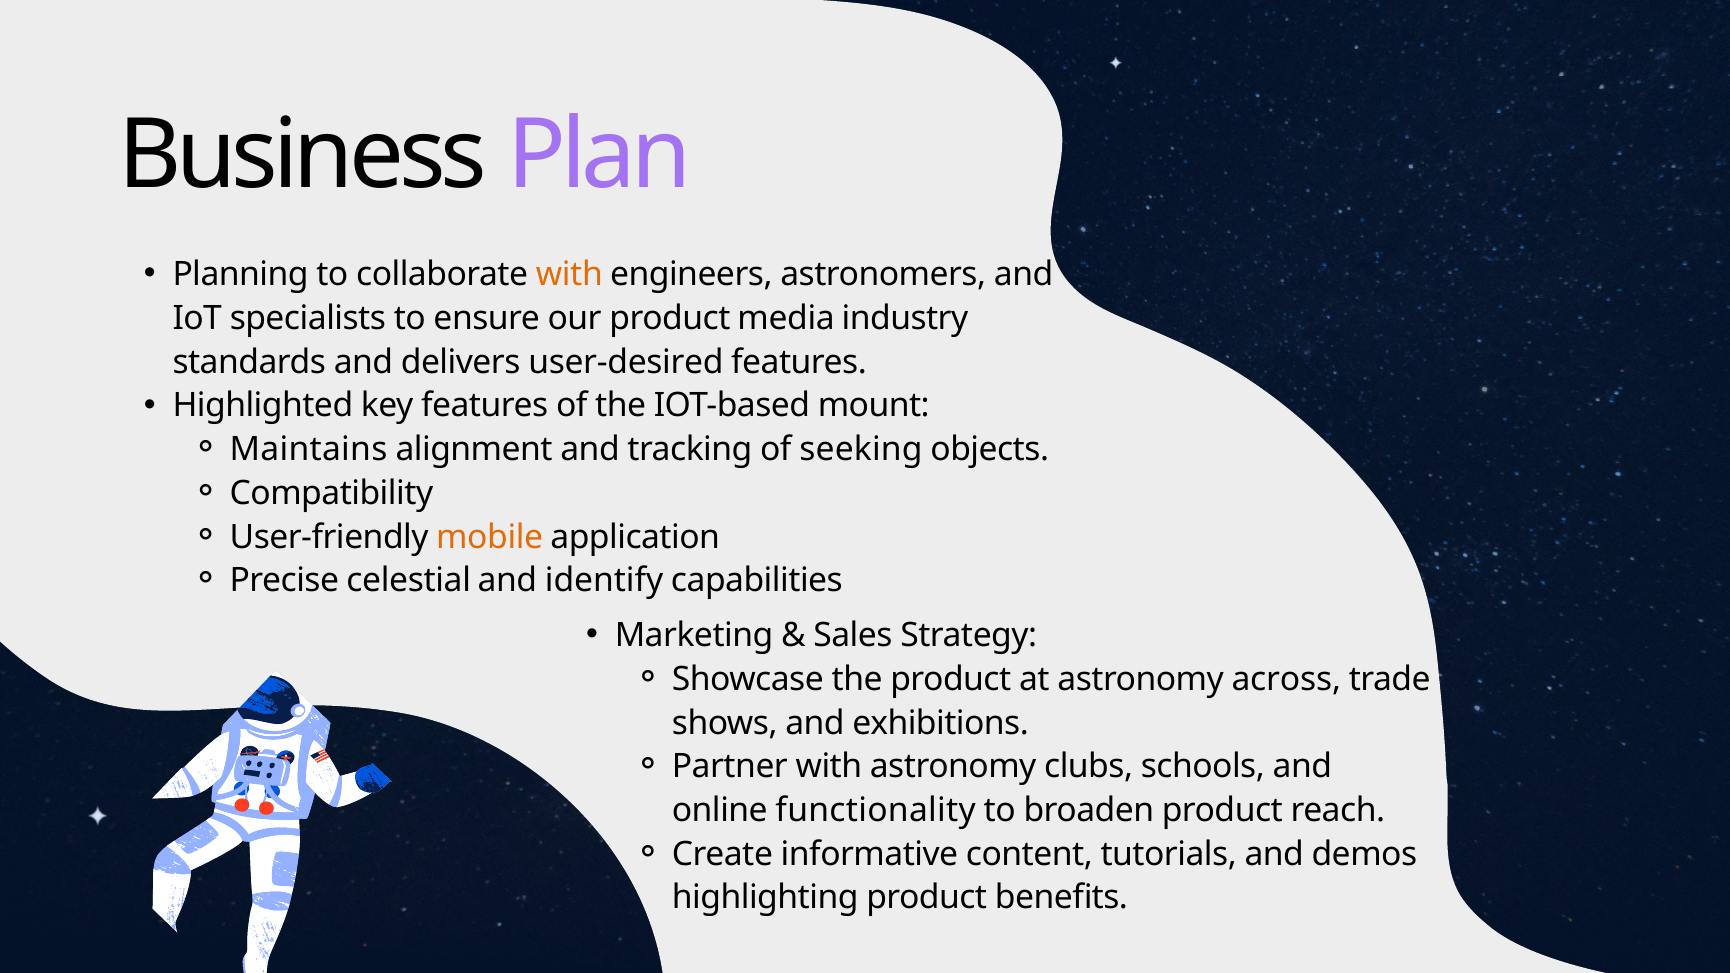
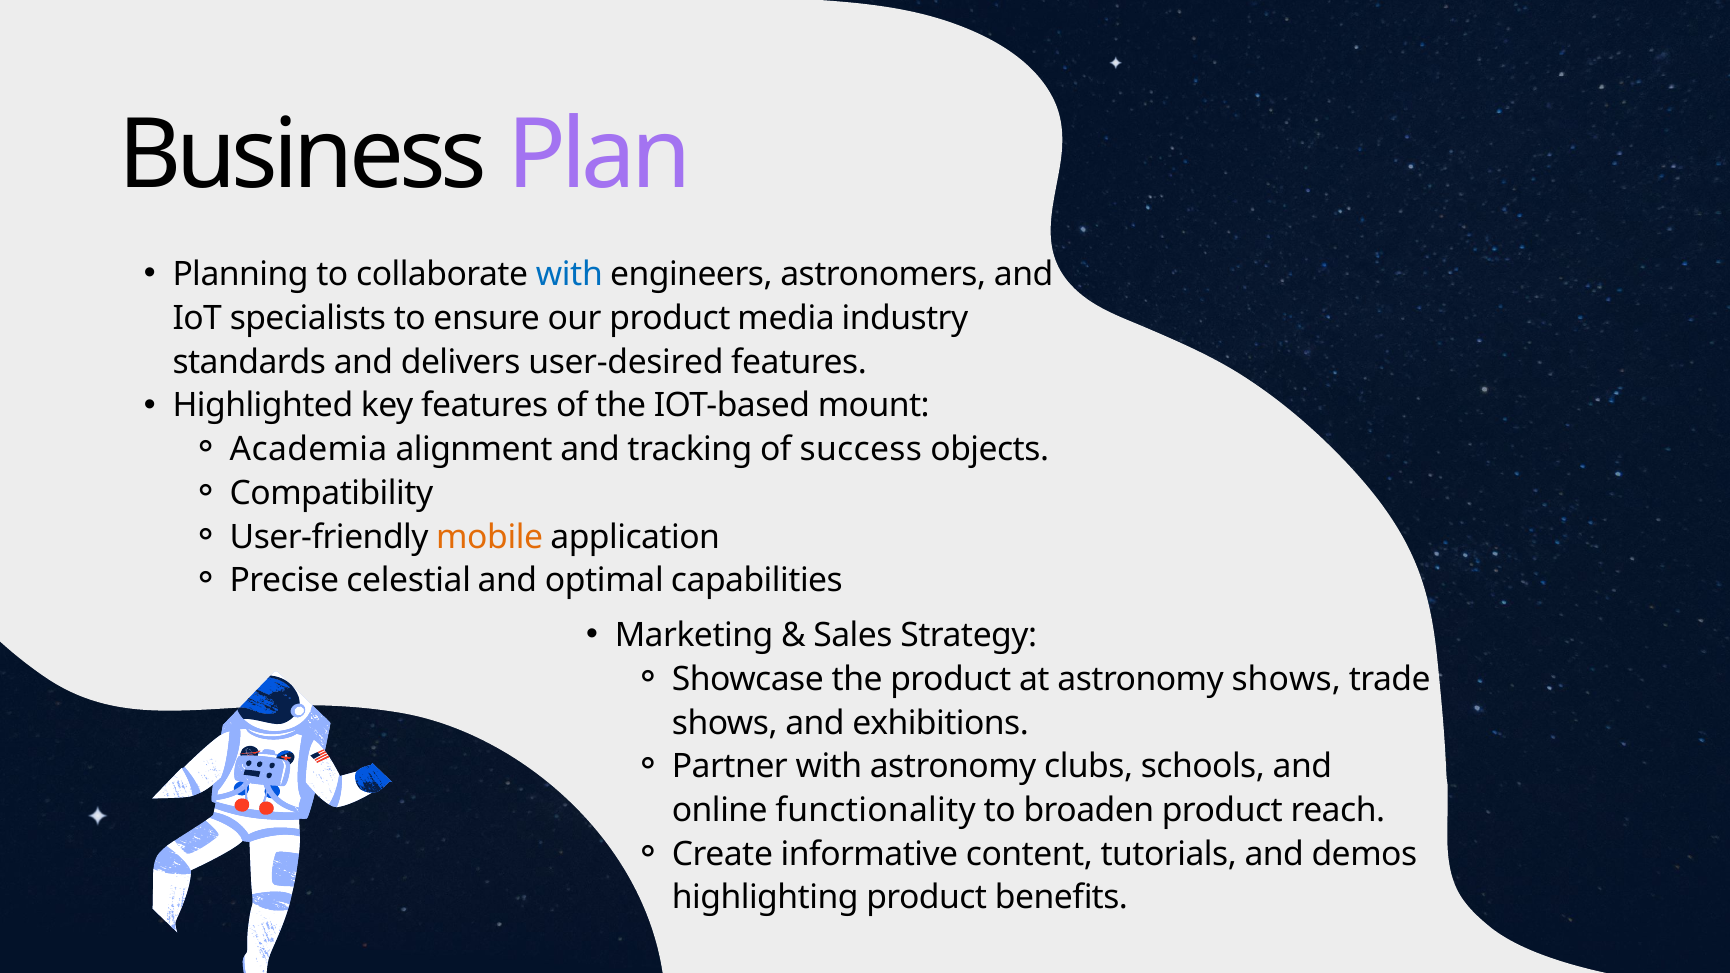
with colour: orange -> blue (569, 275)
Maintains: Maintains -> Academia (309, 450)
seeking: seeking -> success (861, 450)
identify: identify -> optimal (604, 581)
astronomy across: across -> shows (1286, 679)
